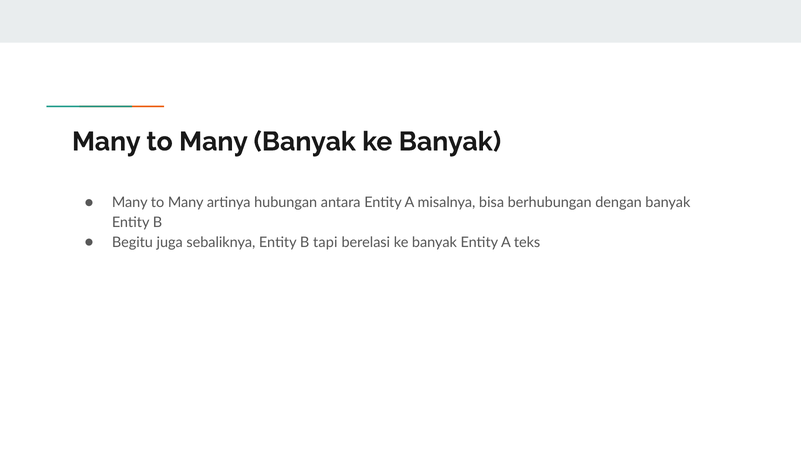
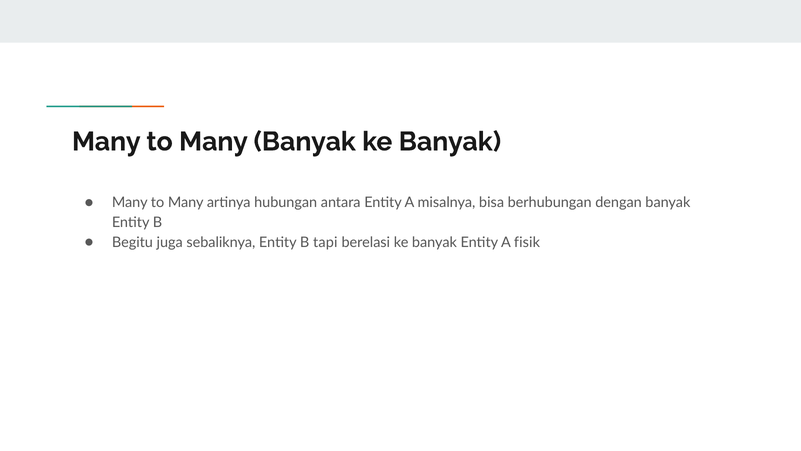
teks: teks -> fisik (527, 242)
